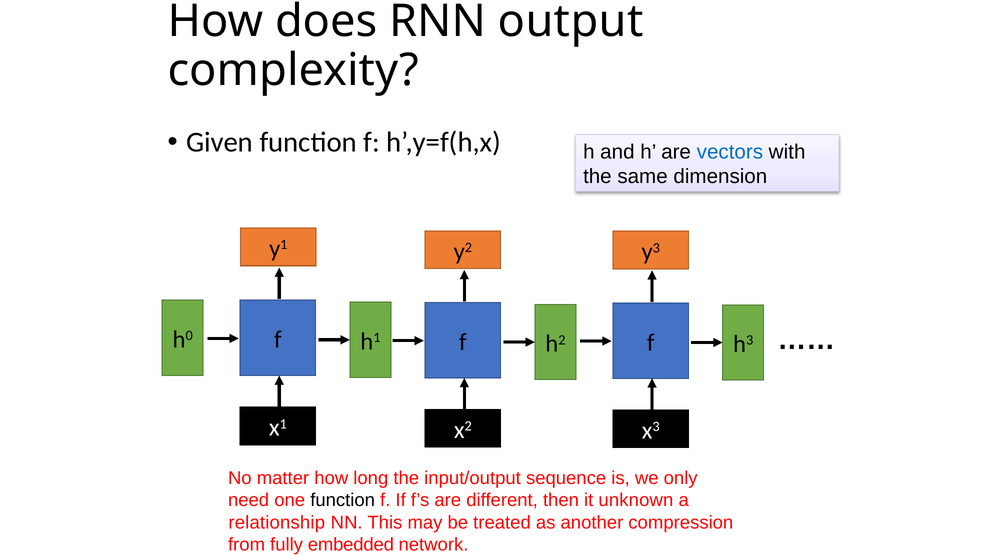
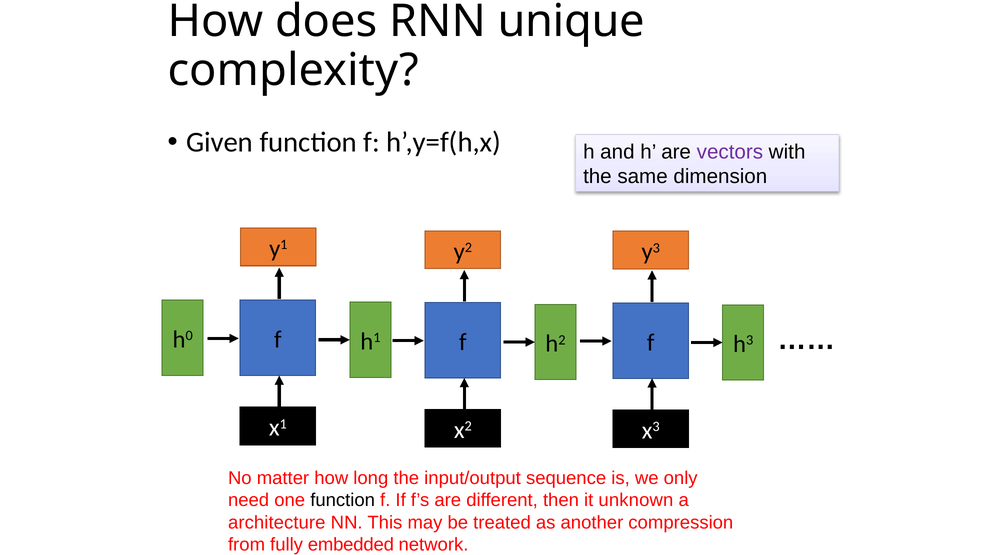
output: output -> unique (571, 22)
vectors colour: blue -> purple (730, 152)
relationship: relationship -> architecture (277, 523)
